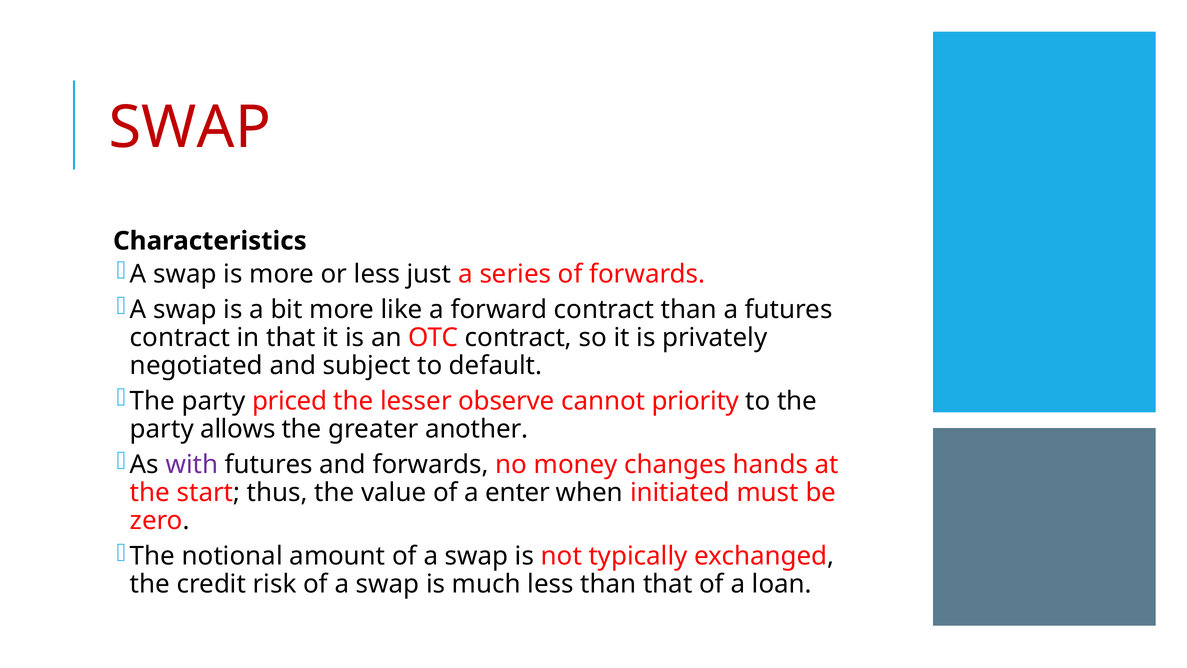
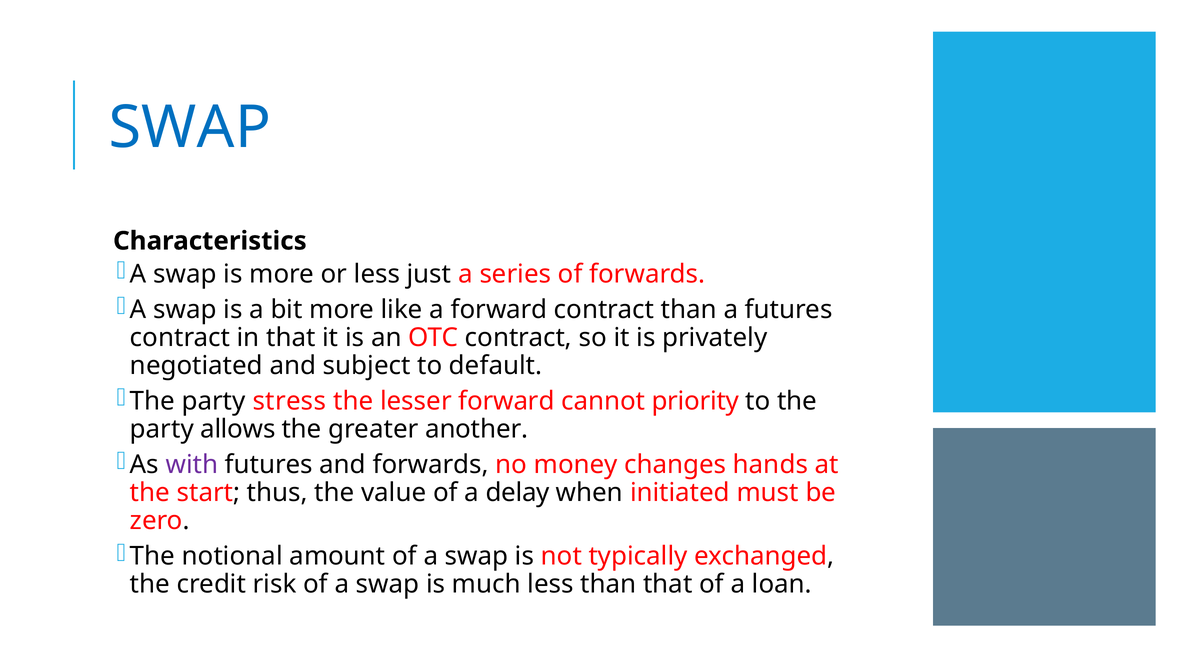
SWAP colour: red -> blue (190, 127)
priced: priced -> stress (289, 401)
lesser observe: observe -> forward (506, 401)
enter: enter -> delay (518, 492)
